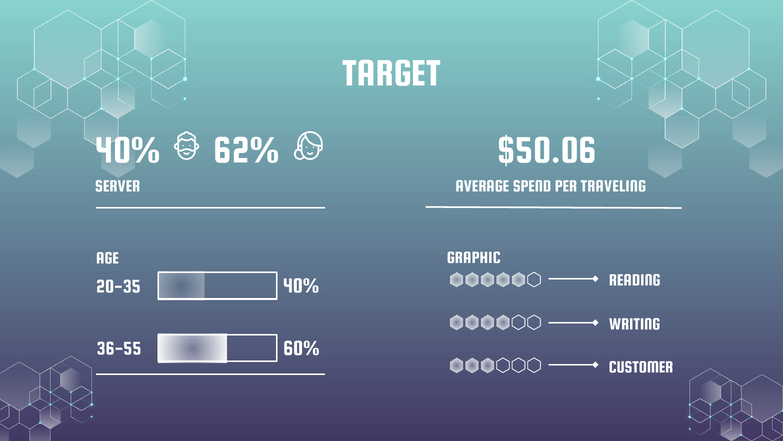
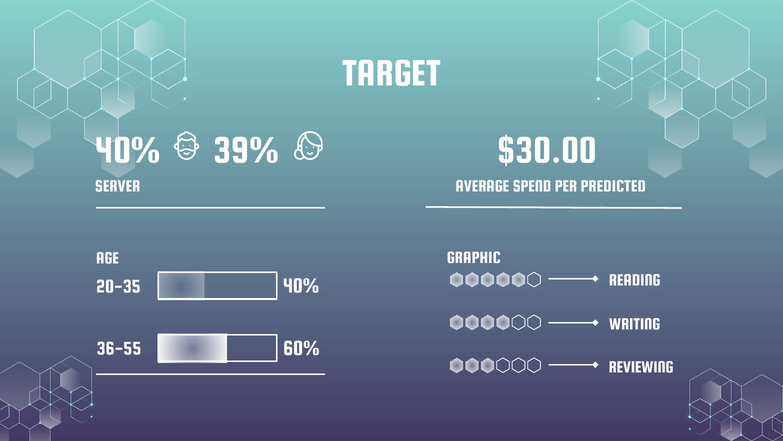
$50.06: $50.06 -> $30.00 (547, 149)
62%: 62% -> 39% (246, 150)
TRAVELING: TRAVELING -> PREDICTED (613, 186)
CUSTOMER: CUSTOMER -> REVIEWING (641, 366)
